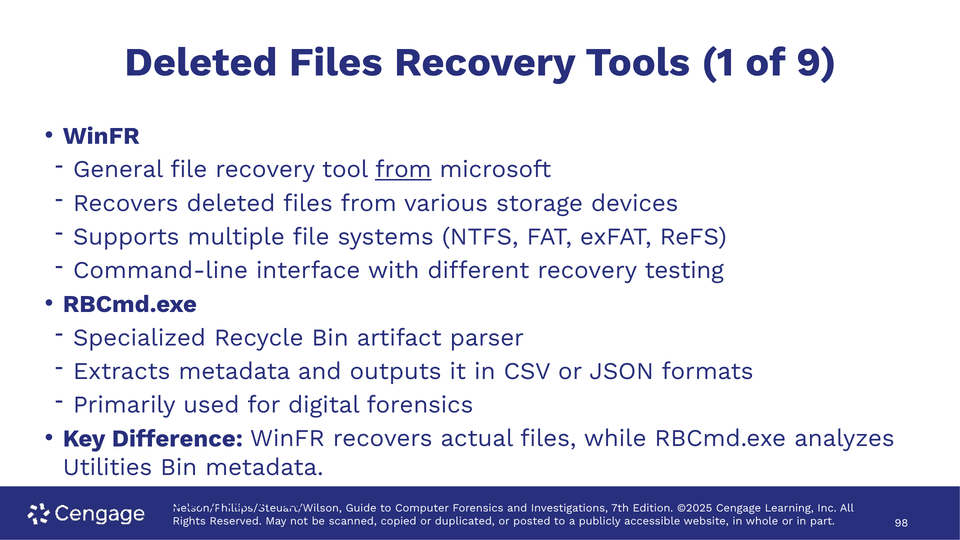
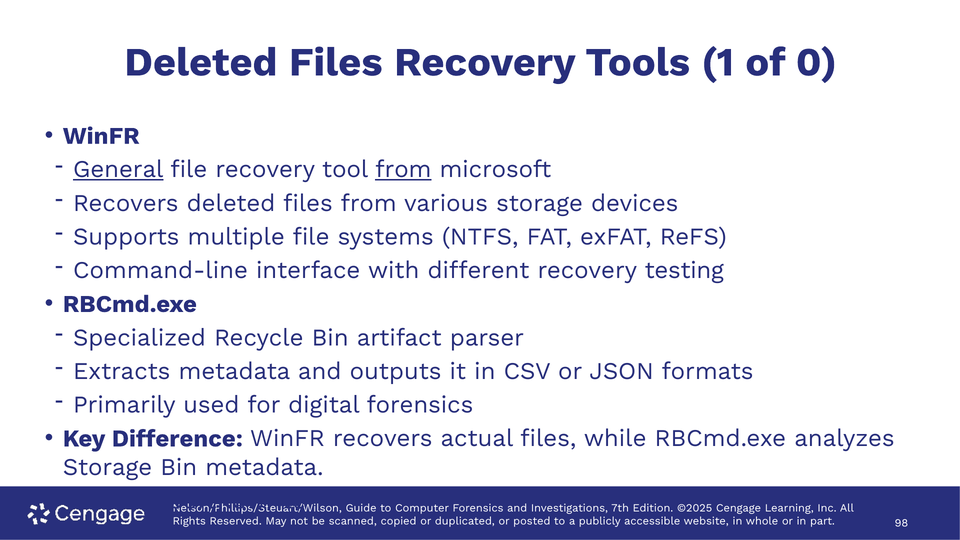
9: 9 -> 0 (816, 62)
General underline: none -> present (118, 170)
Utilities: Utilities -> Storage (107, 467)
